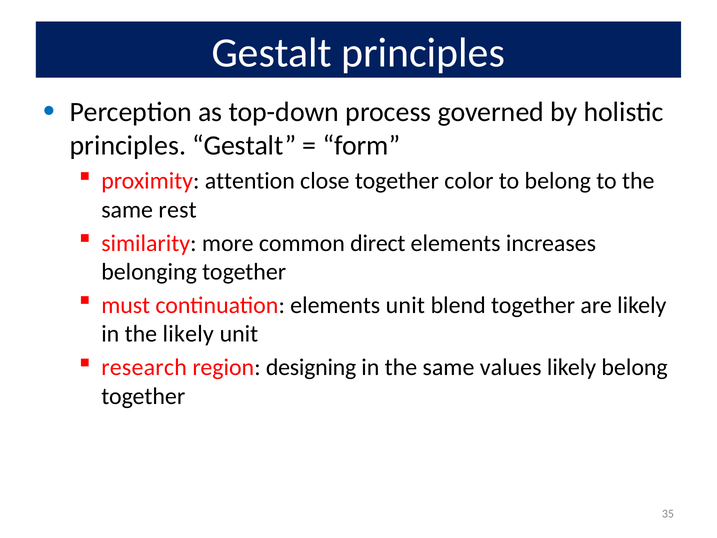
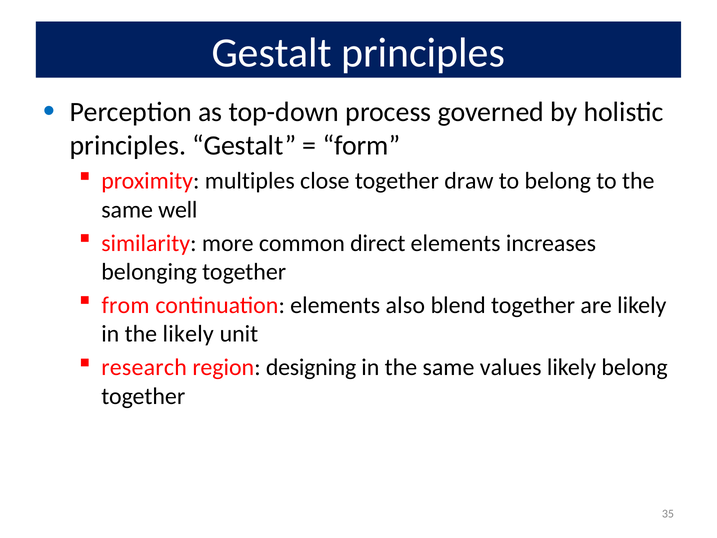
attention: attention -> multiples (250, 181)
color: color -> draw (469, 181)
rest: rest -> well (178, 210)
must: must -> from (126, 305)
elements unit: unit -> also (405, 305)
